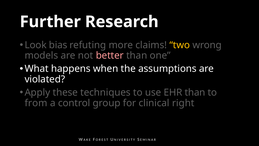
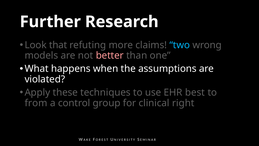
bias: bias -> that (58, 45)
two colour: yellow -> light blue (180, 45)
EHR than: than -> best (195, 92)
